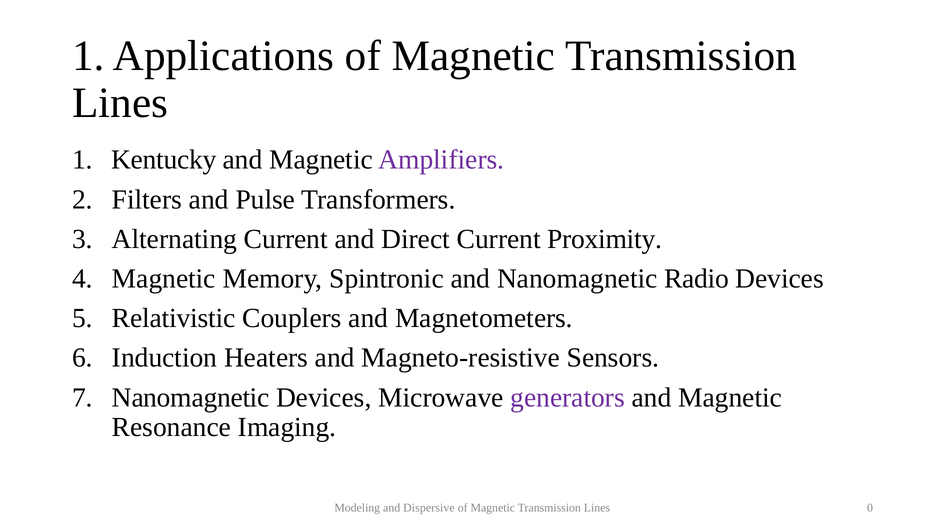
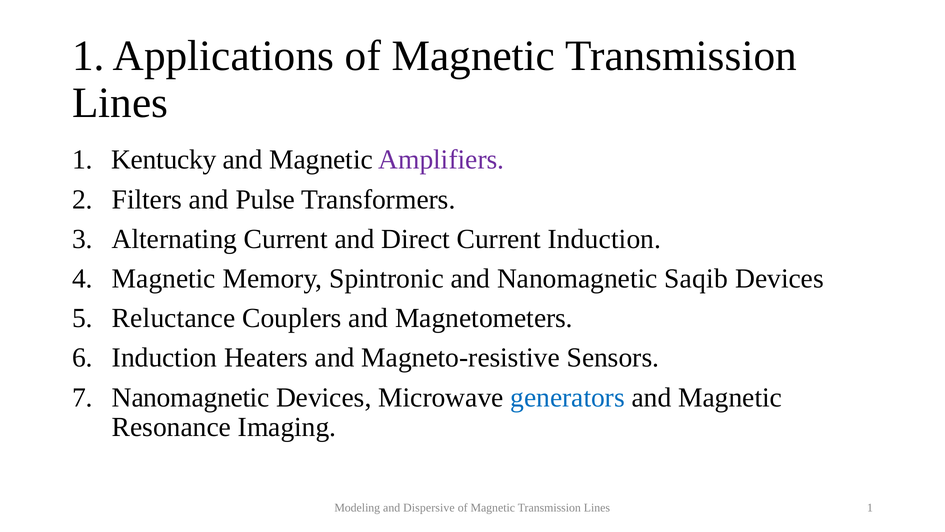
Current Proximity: Proximity -> Induction (604, 239)
Radio: Radio -> Saqib (696, 278)
Relativistic: Relativistic -> Reluctance (174, 318)
generators colour: purple -> blue (568, 397)
0: 0 -> 1 (870, 508)
